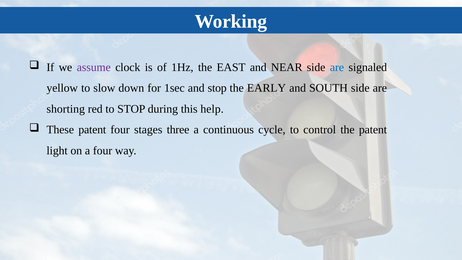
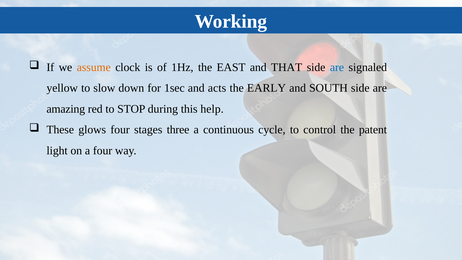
assume colour: purple -> orange (94, 67)
NEAR: NEAR -> THAT (287, 67)
and stop: stop -> acts (217, 88)
shorting: shorting -> amazing (66, 109)
These patent: patent -> glows (92, 130)
